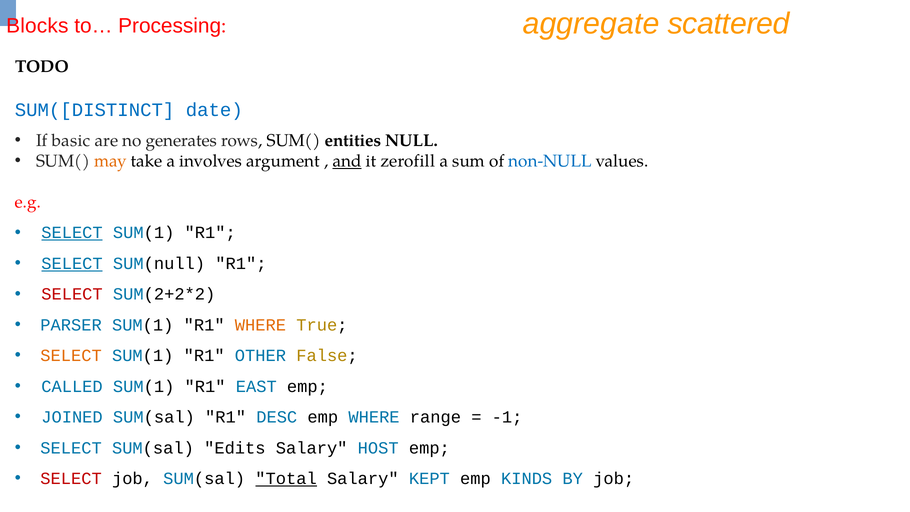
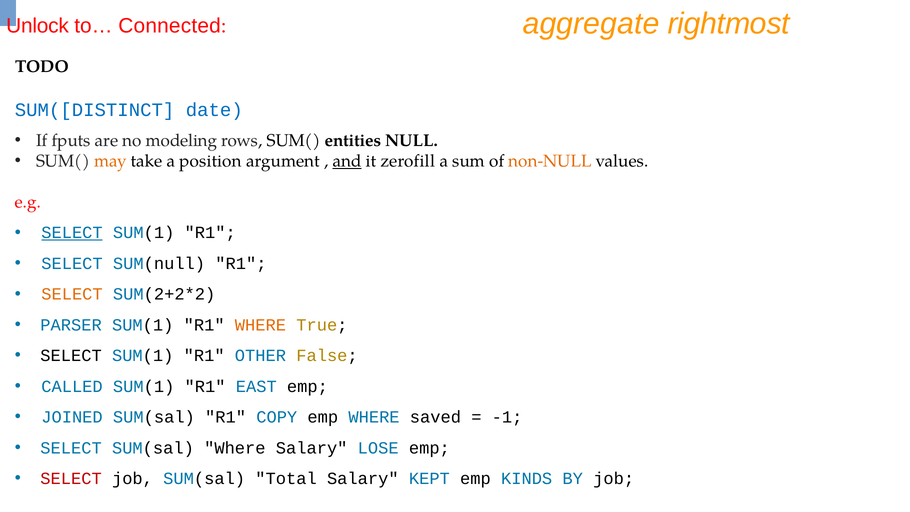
Blocks: Blocks -> Unlock (38, 26)
Processing: Processing -> Connected (170, 26)
scattered: scattered -> rightmost (729, 24)
basic: basic -> fputs (71, 141)
generates: generates -> modeling (181, 141)
involves: involves -> position (211, 161)
non-NULL colour: blue -> orange (550, 161)
SELECT underline: present -> none (72, 263)
SELECT colour: red -> orange (72, 294)
SELECT colour: orange -> black (71, 356)
DESC: DESC -> COPY (277, 417)
range: range -> saved (435, 417)
SUM(sal Edits: Edits -> Where (235, 448)
HOST: HOST -> LOSE (378, 448)
Total underline: present -> none (286, 478)
